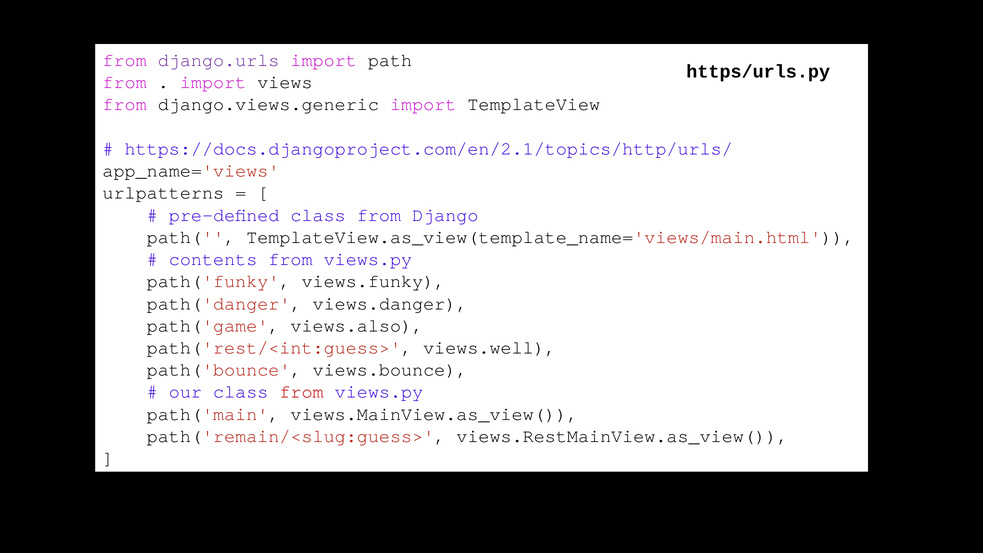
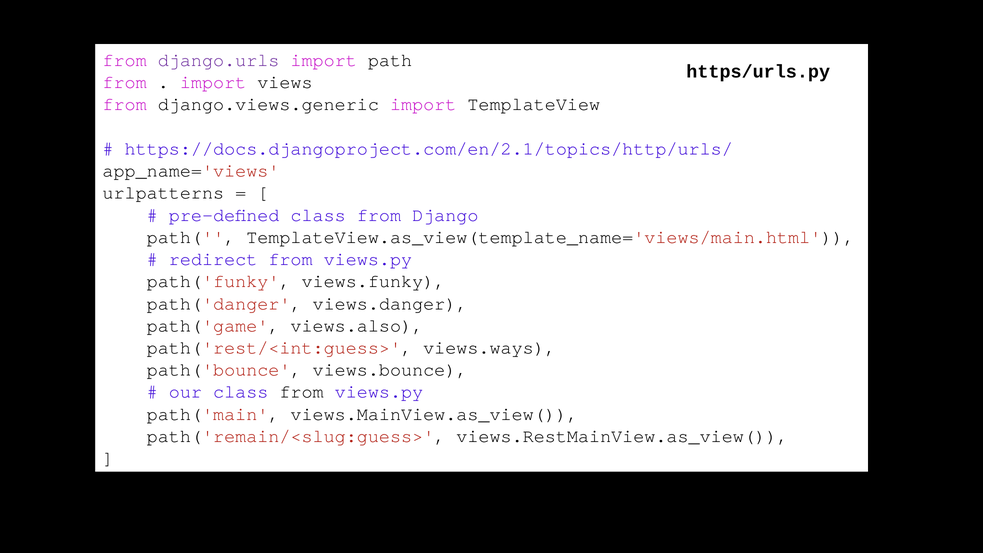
contents: contents -> redirect (213, 259)
views.well: views.well -> views.ways (490, 348)
from colour: red -> black (302, 392)
